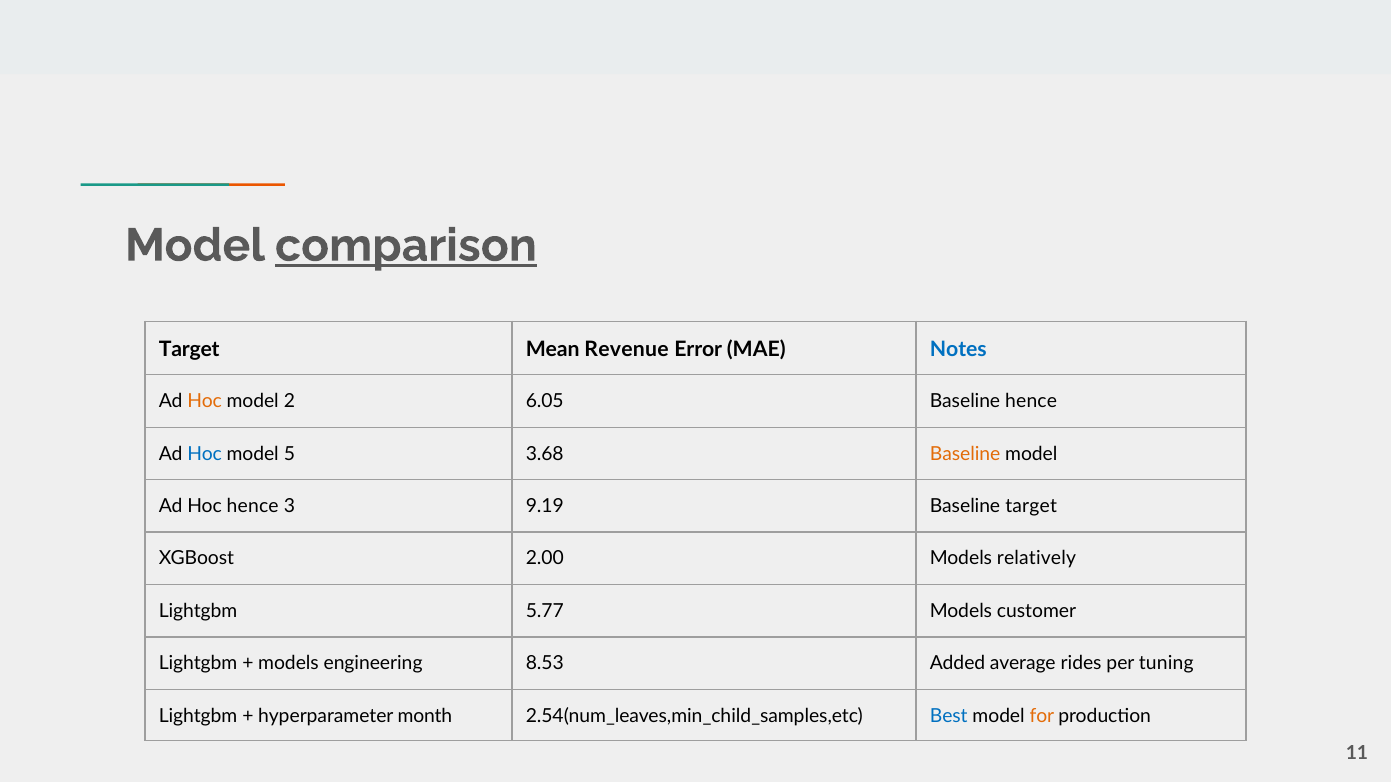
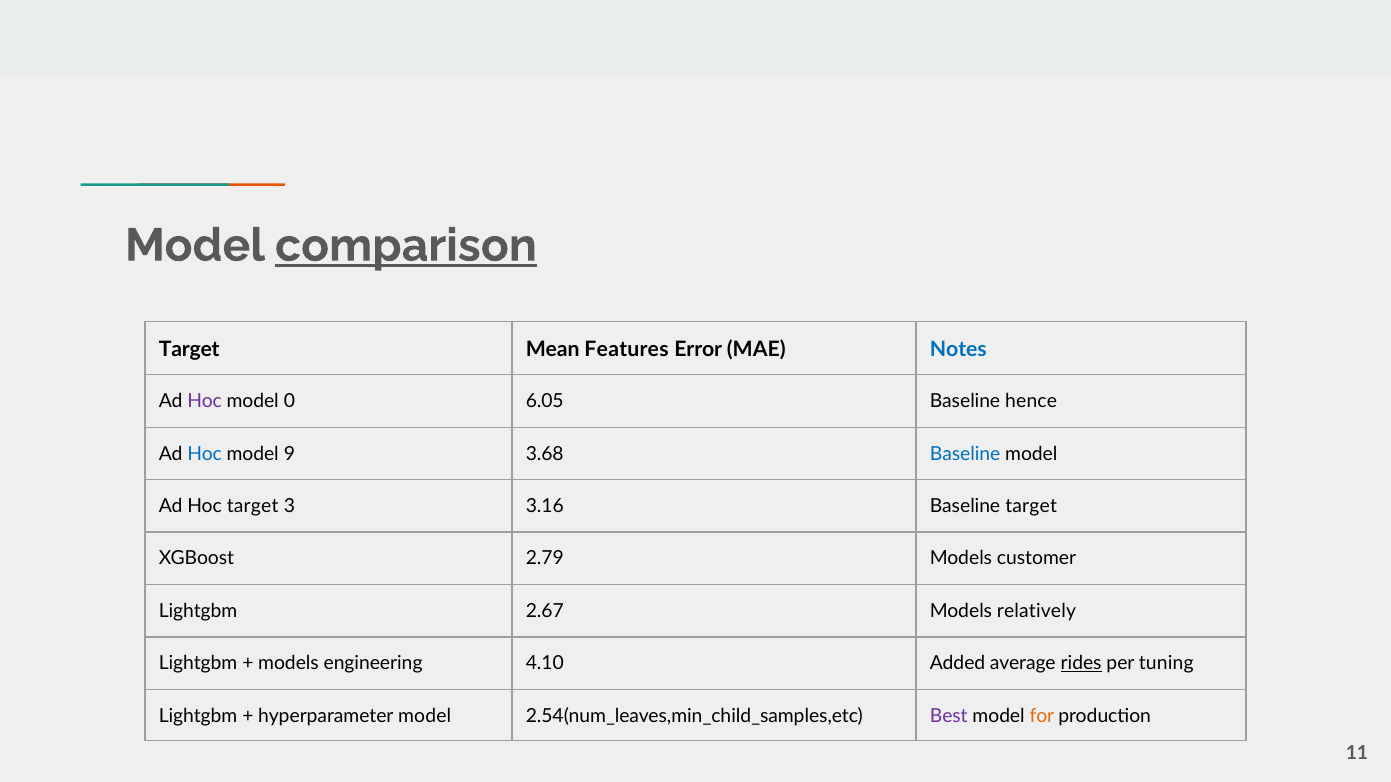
Revenue: Revenue -> Features (627, 349)
Hoc colour: orange -> purple (205, 401)
2: 2 -> 0 (289, 401)
5: 5 -> 9 (289, 454)
Baseline colour: orange -> blue (965, 454)
Hoc hence: hence -> target (253, 506)
9.19: 9.19 -> 3.16 (545, 506)
2.00: 2.00 -> 2.79 (545, 559)
relatively: relatively -> customer (1037, 559)
5.77: 5.77 -> 2.67 (545, 611)
customer: customer -> relatively (1036, 611)
8.53: 8.53 -> 4.10 (545, 664)
rides underline: none -> present (1081, 664)
hyperparameter month: month -> model (425, 716)
Best colour: blue -> purple (949, 716)
